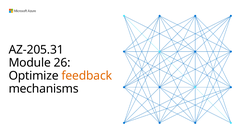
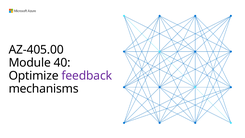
AZ-205.31: AZ-205.31 -> AZ-405.00 (36, 50)
26: 26 -> 40 (62, 63)
feedback colour: orange -> purple (87, 76)
